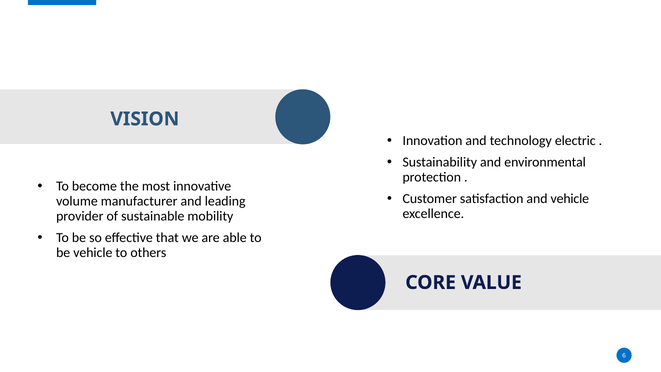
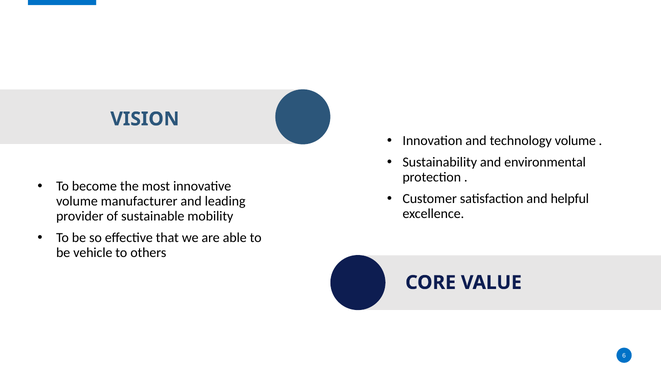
technology electric: electric -> volume (575, 140)
and vehicle: vehicle -> helpful (570, 199)
